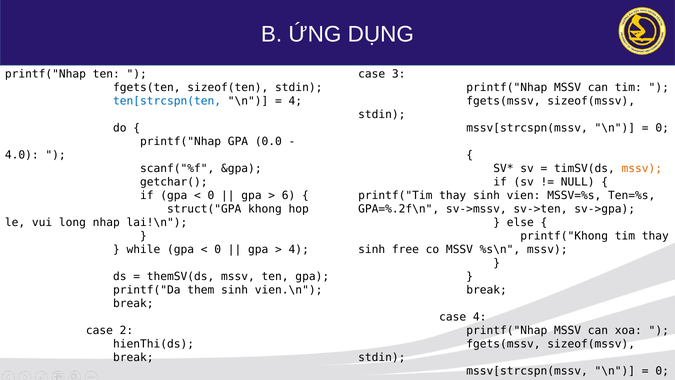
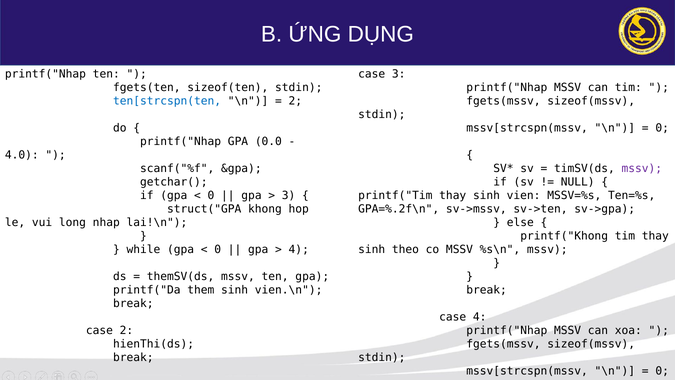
4: 4 -> 2 (295, 101)
mssv colour: orange -> purple (642, 168)
6: 6 -> 3 (289, 195)
free: free -> theo (405, 249)
